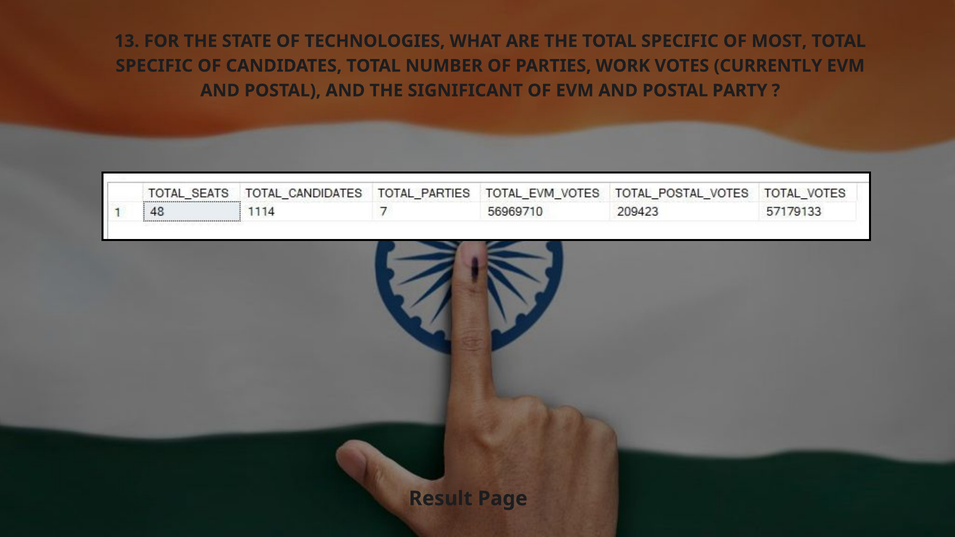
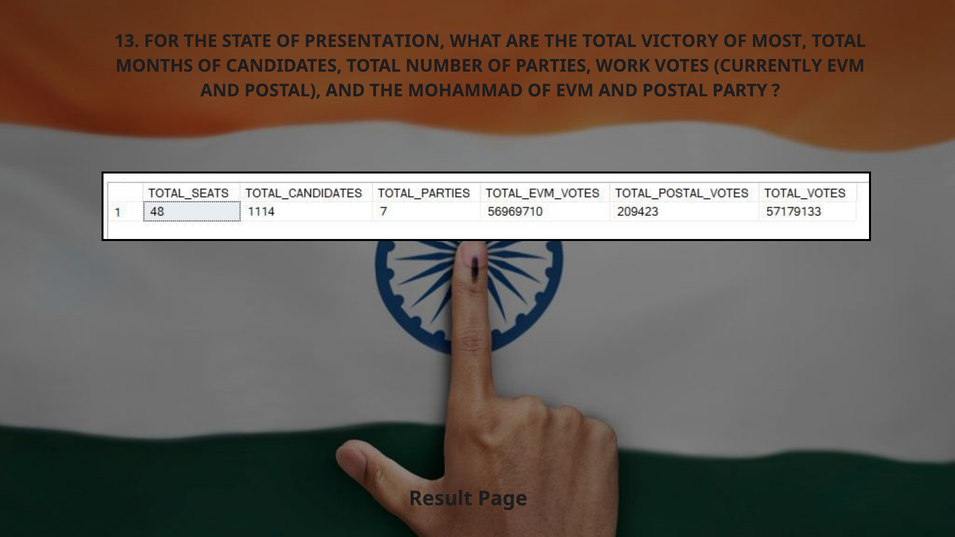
TECHNOLOGIES: TECHNOLOGIES -> PRESENTATION (375, 41)
THE TOTAL SPECIFIC: SPECIFIC -> VICTORY (680, 41)
SPECIFIC: SPECIFIC -> MONTHS (154, 66)
SIGNIFICANT: SIGNIFICANT -> MOHAMMAD (465, 91)
